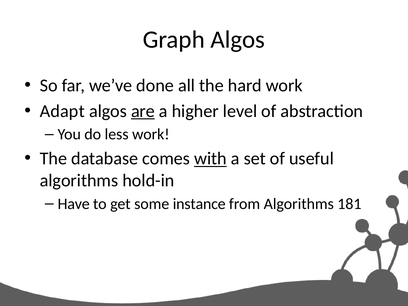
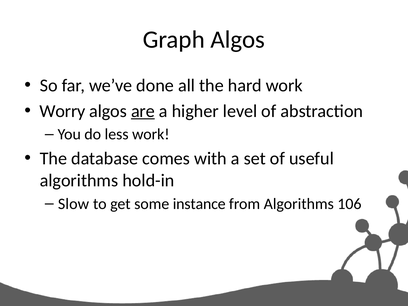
Adapt: Adapt -> Worry (62, 111)
with underline: present -> none (210, 159)
Have: Have -> Slow (73, 204)
181: 181 -> 106 (349, 204)
